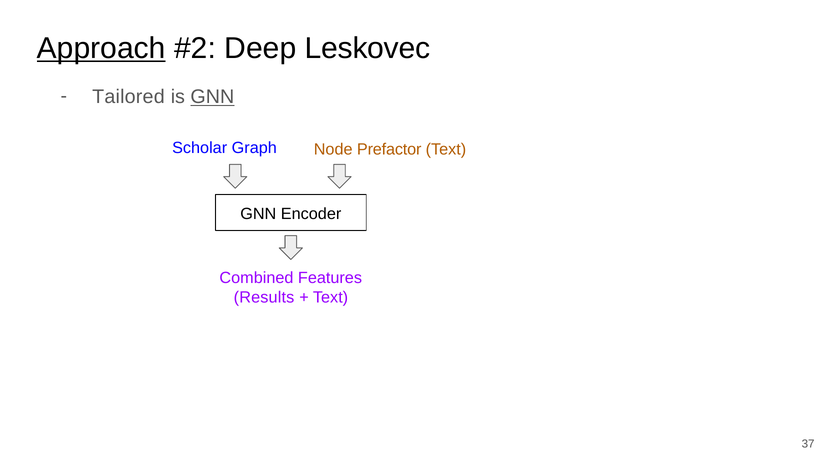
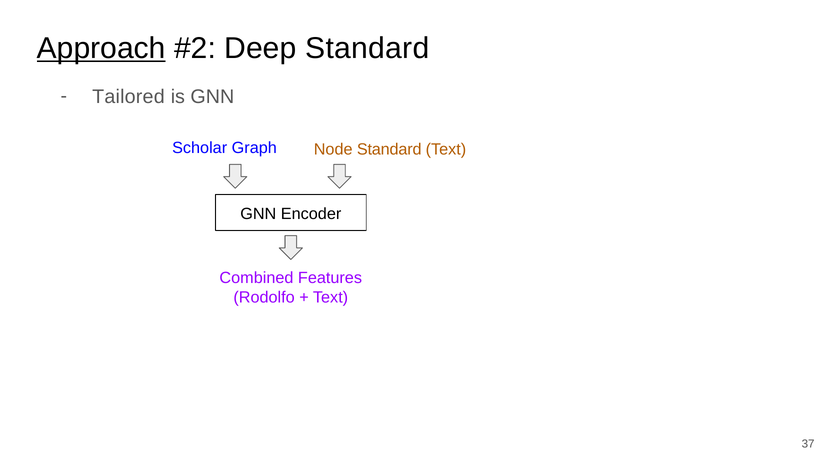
Deep Leskovec: Leskovec -> Standard (367, 48)
GNN underline: present -> none (212, 97)
Node Prefactor: Prefactor -> Standard (389, 149)
Results: Results -> Rodolfo (264, 297)
